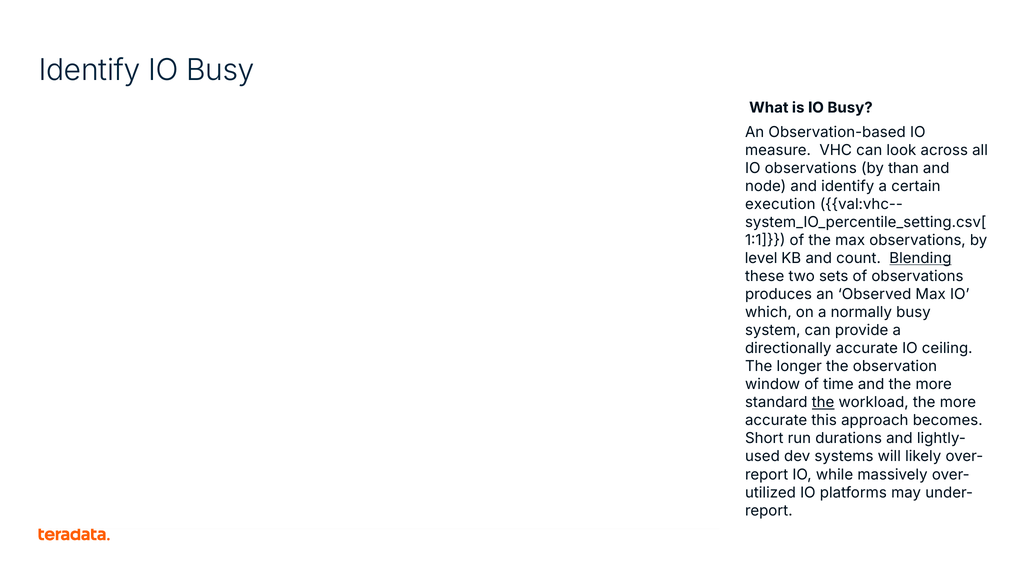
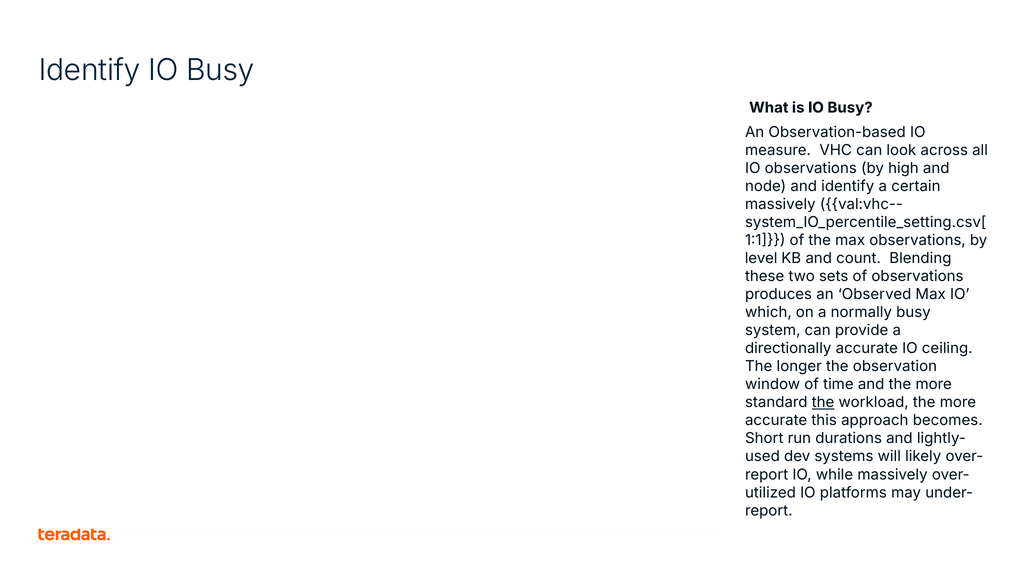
than: than -> high (903, 168)
execution: execution -> massively (780, 204)
Blending underline: present -> none (920, 258)
